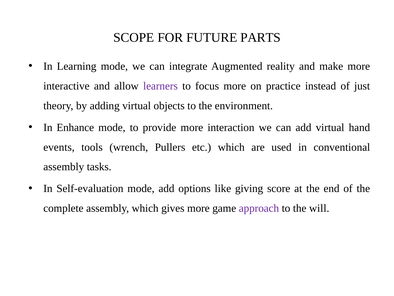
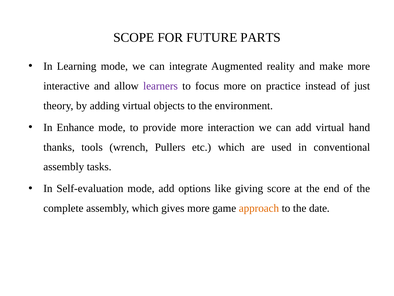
events: events -> thanks (59, 147)
approach colour: purple -> orange (259, 208)
will: will -> date (319, 208)
